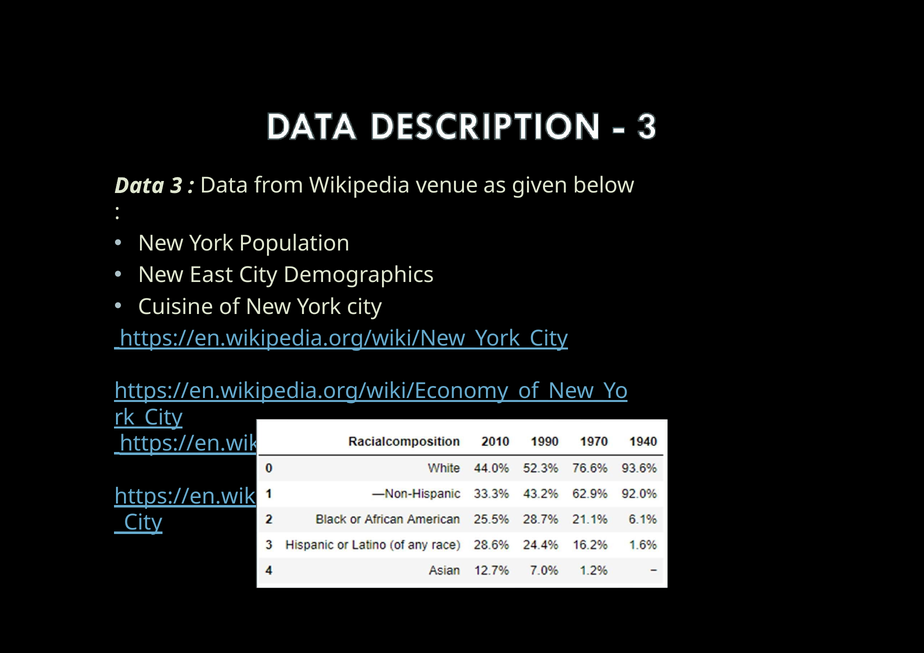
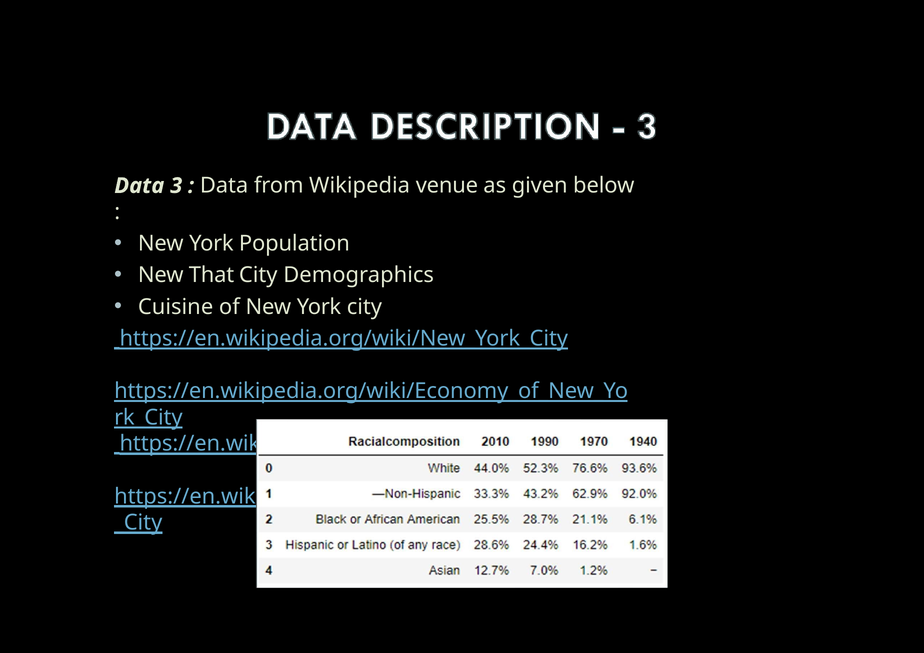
East: East -> That (212, 275)
